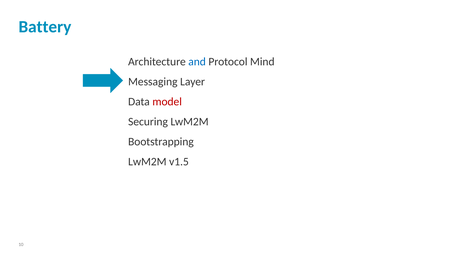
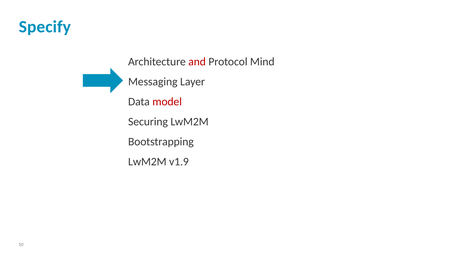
Battery: Battery -> Specify (45, 27)
and colour: blue -> red (197, 62)
v1.5: v1.5 -> v1.9 (179, 162)
